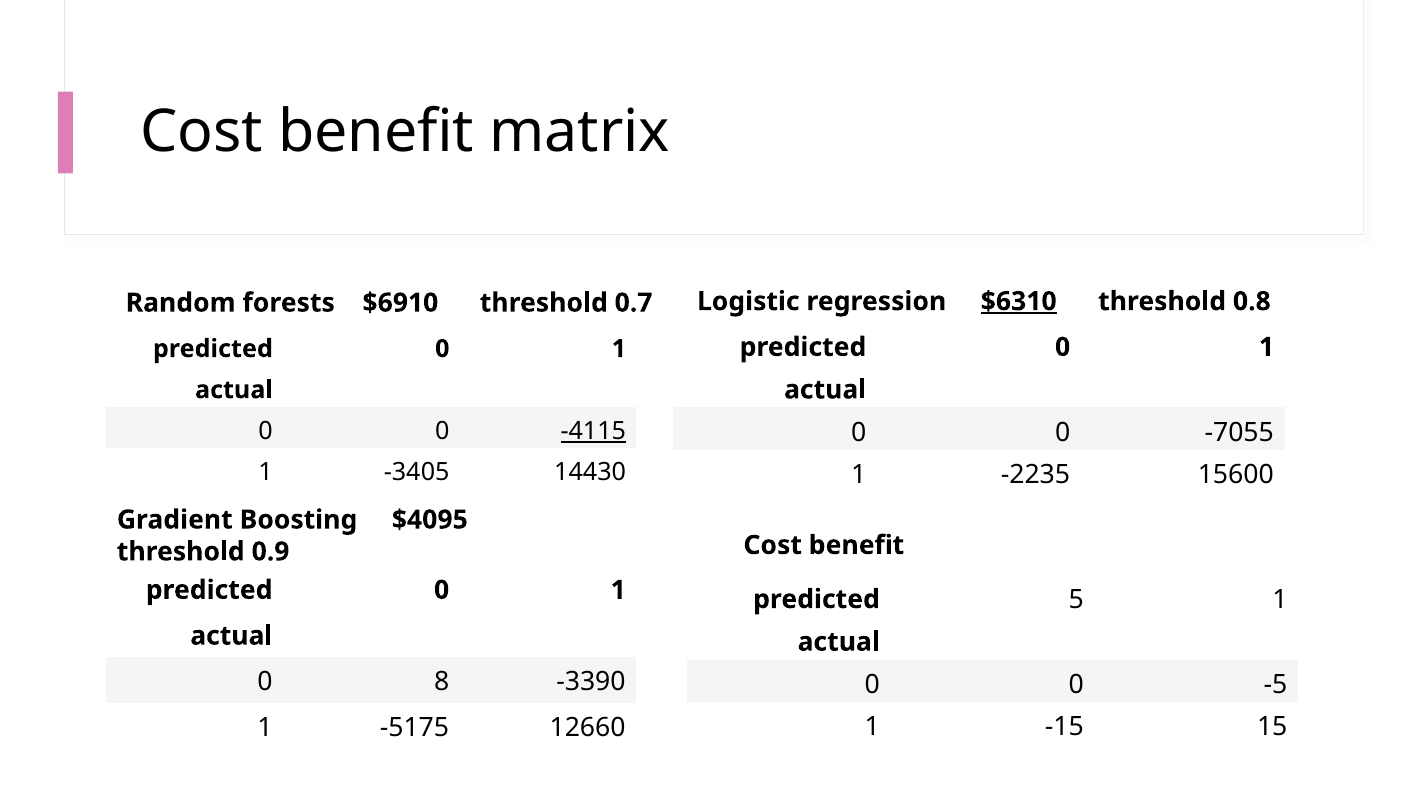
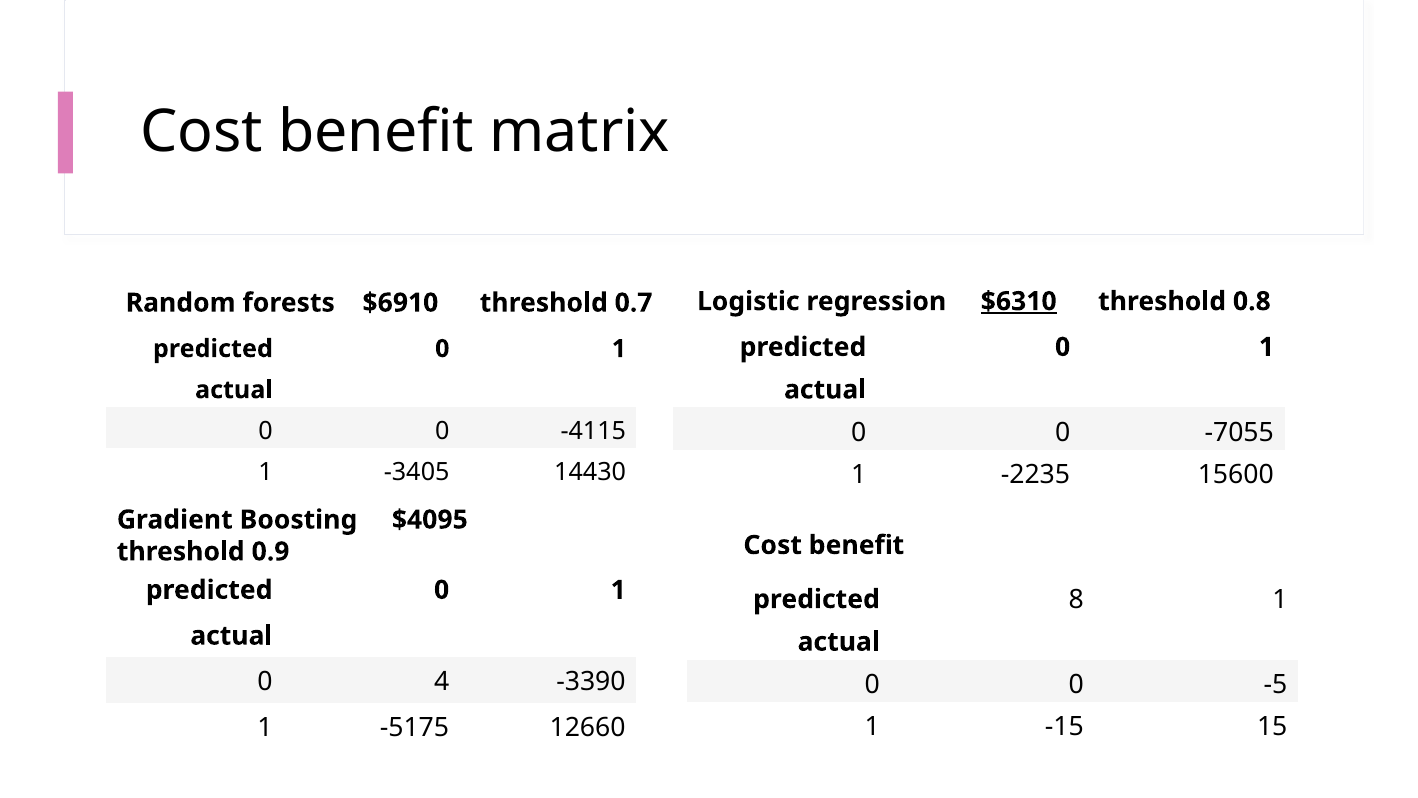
-4115 underline: present -> none (593, 431)
5: 5 -> 8 (1076, 599)
8: 8 -> 4 (442, 681)
